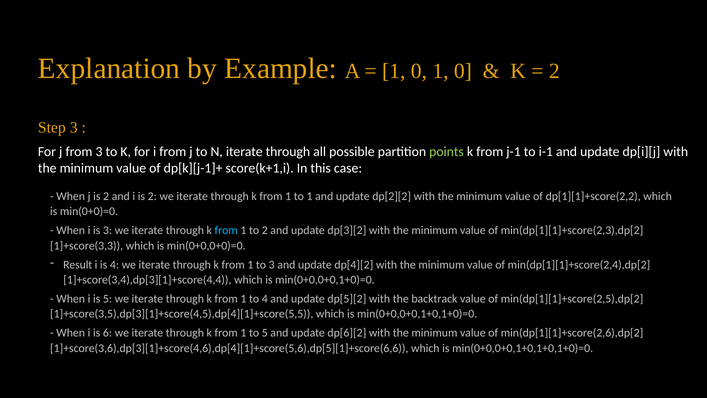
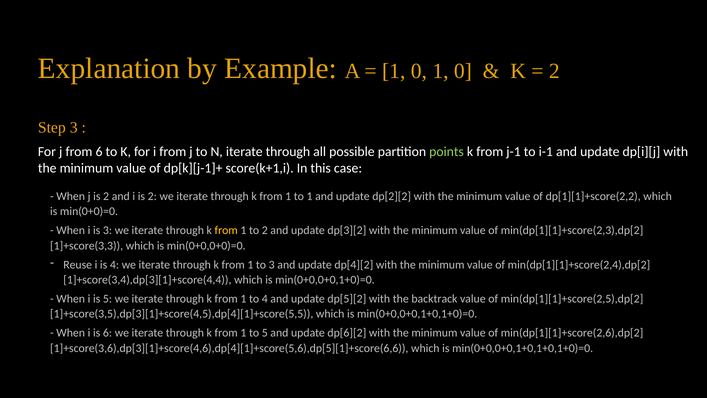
from 3: 3 -> 6 (99, 152)
from colour: light blue -> yellow (226, 230)
Result: Result -> Reuse (78, 264)
